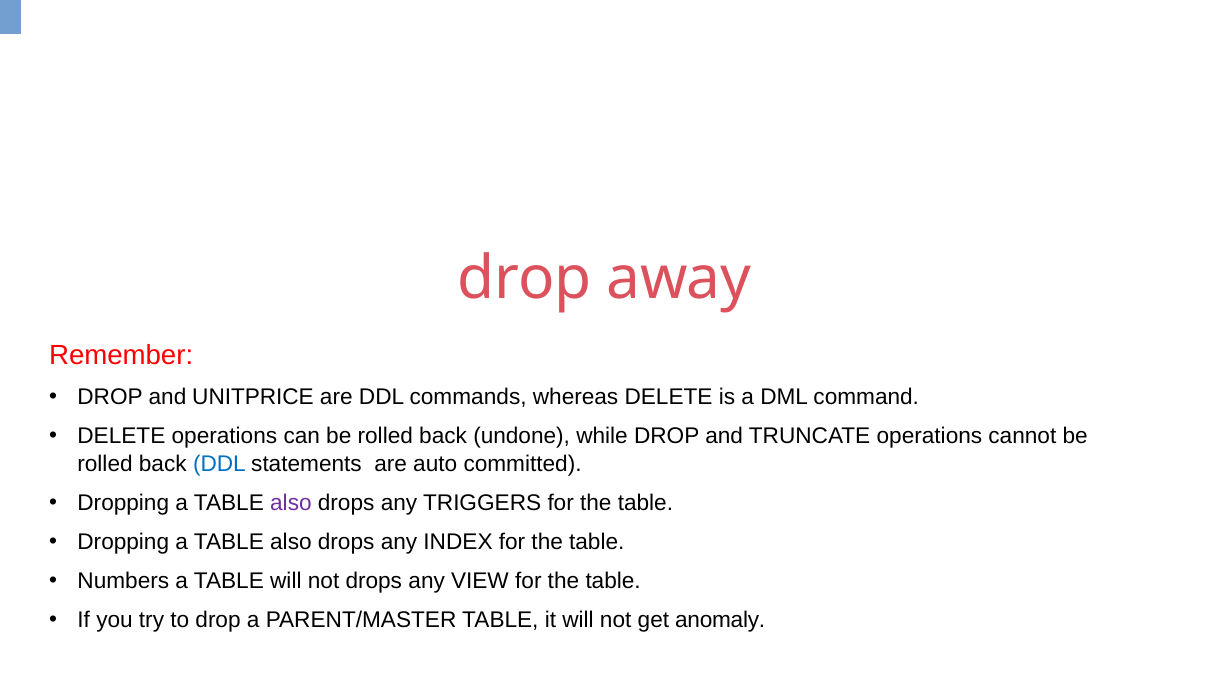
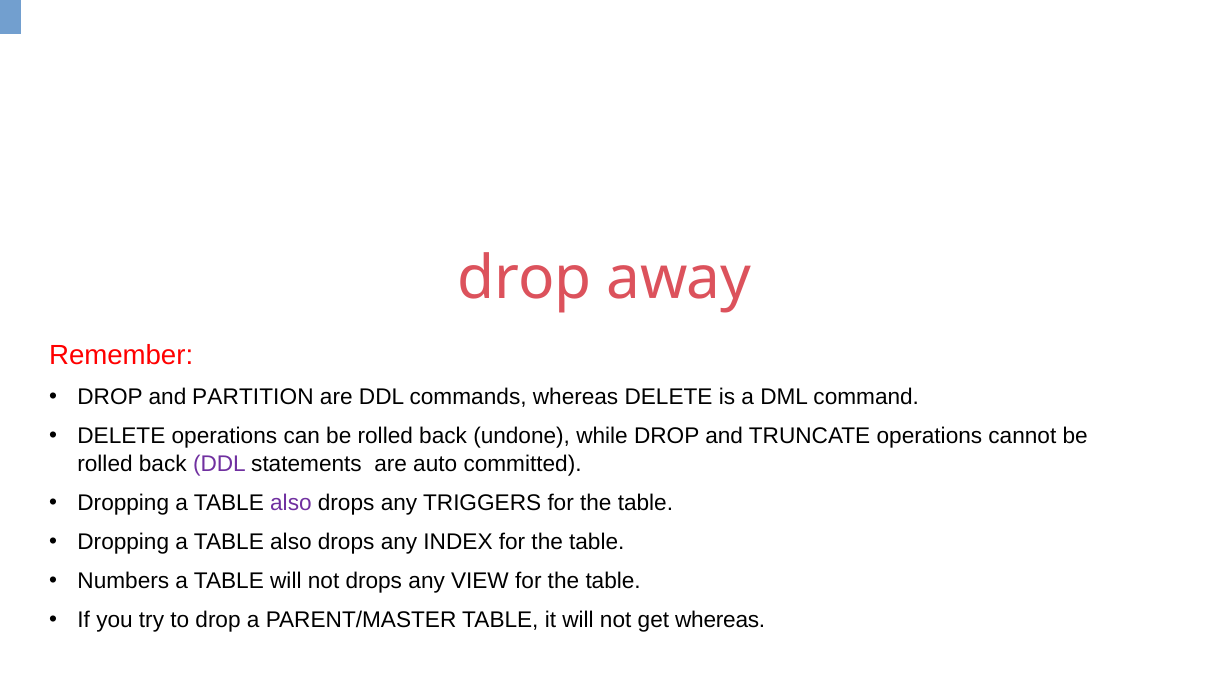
UNITPRICE: UNITPRICE -> PARTITION (253, 397)
DDL colour: blue -> purple (219, 464)
get anomaly: anomaly -> whereas (720, 620)
